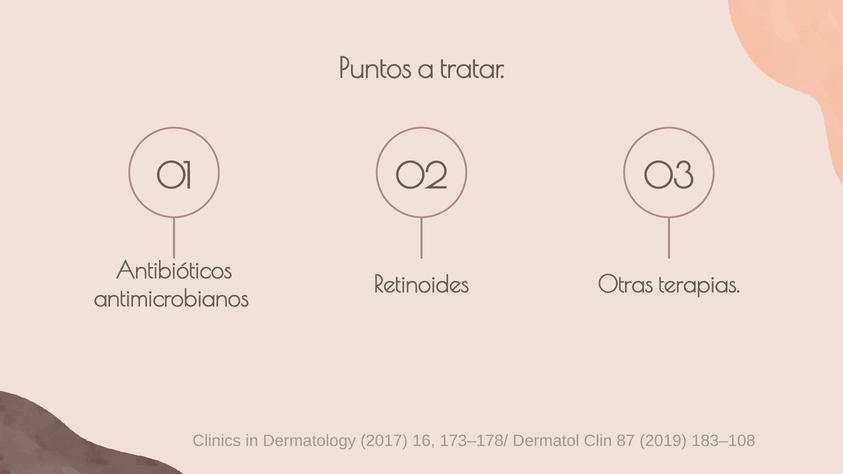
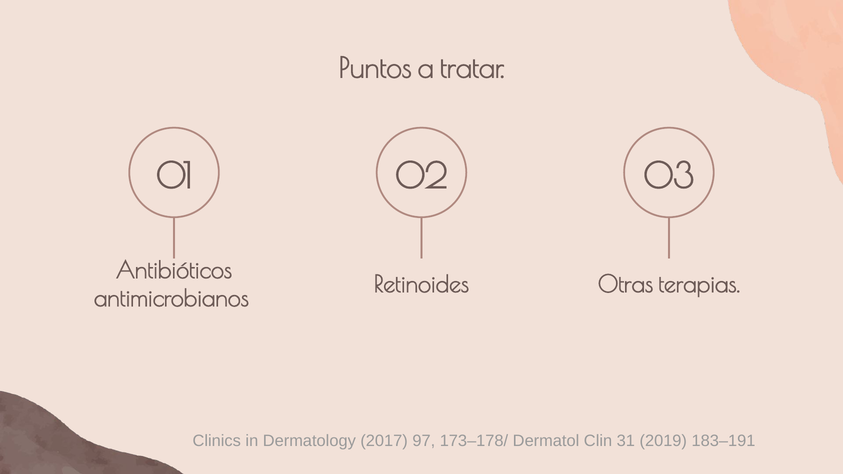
16: 16 -> 97 (424, 441)
87: 87 -> 31 (626, 441)
183–108: 183–108 -> 183–191 (723, 441)
